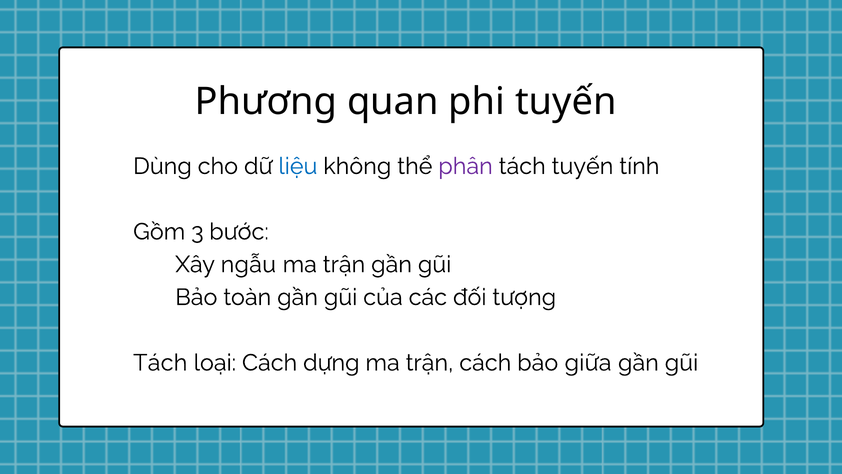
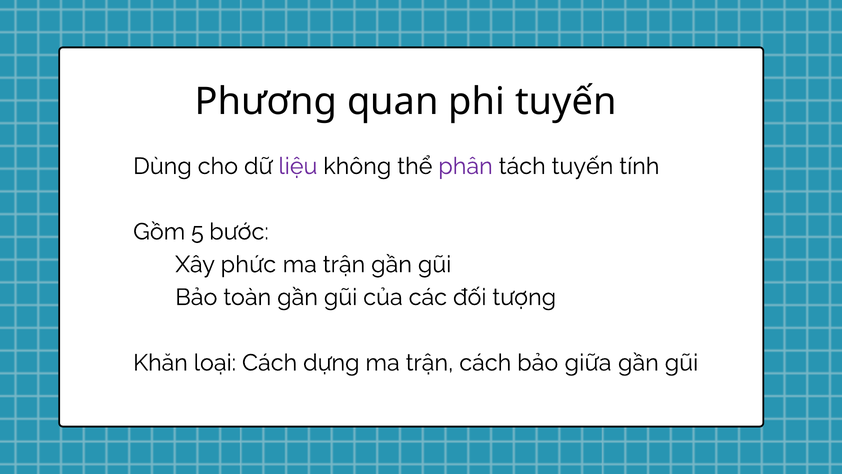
liệu colour: blue -> purple (298, 166)
3: 3 -> 5 (197, 232)
ngẫu: ngẫu -> phức (248, 264)
Tách: Tách -> Khăn (160, 363)
